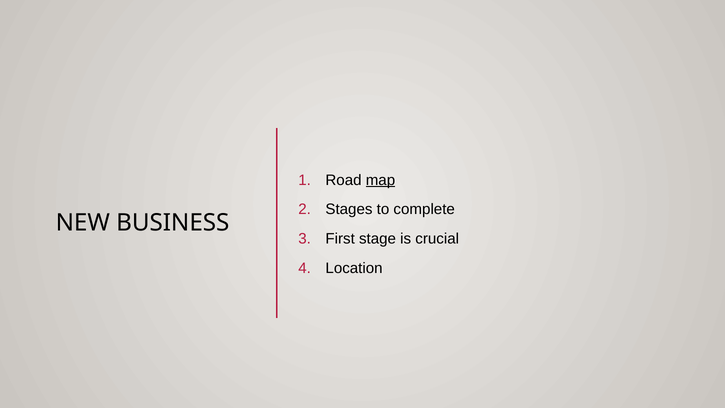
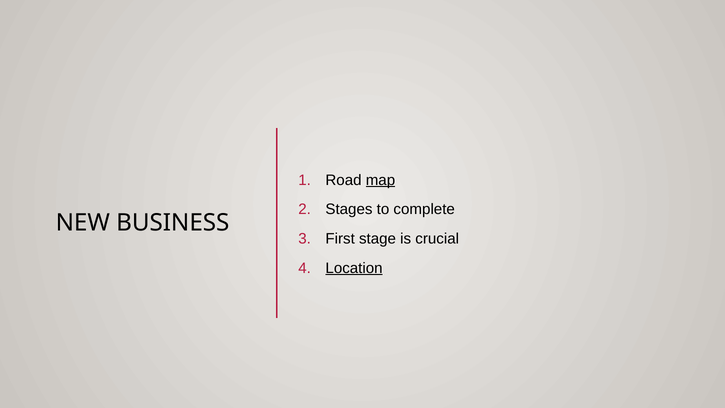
Location underline: none -> present (354, 268)
